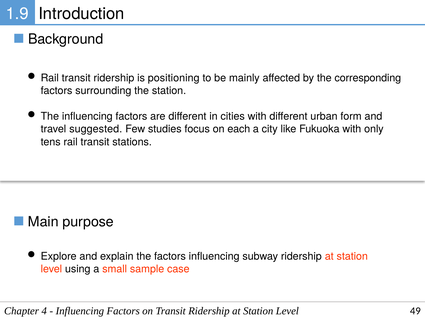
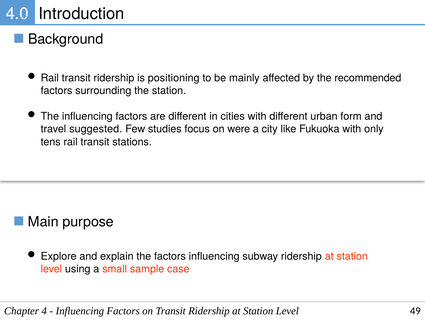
1.9: 1.9 -> 4.0 (17, 14)
corresponding: corresponding -> recommended (368, 78)
each: each -> were (239, 129)
